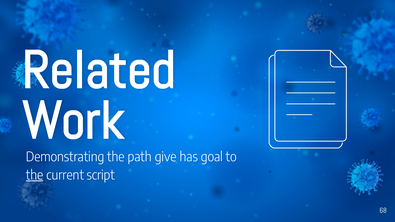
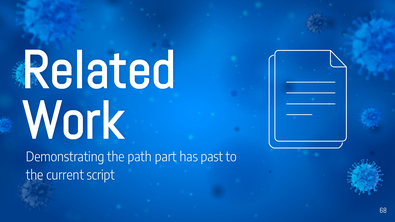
give: give -> part (166, 157)
goal: goal -> past (212, 157)
the underline: present -> none (35, 175)
